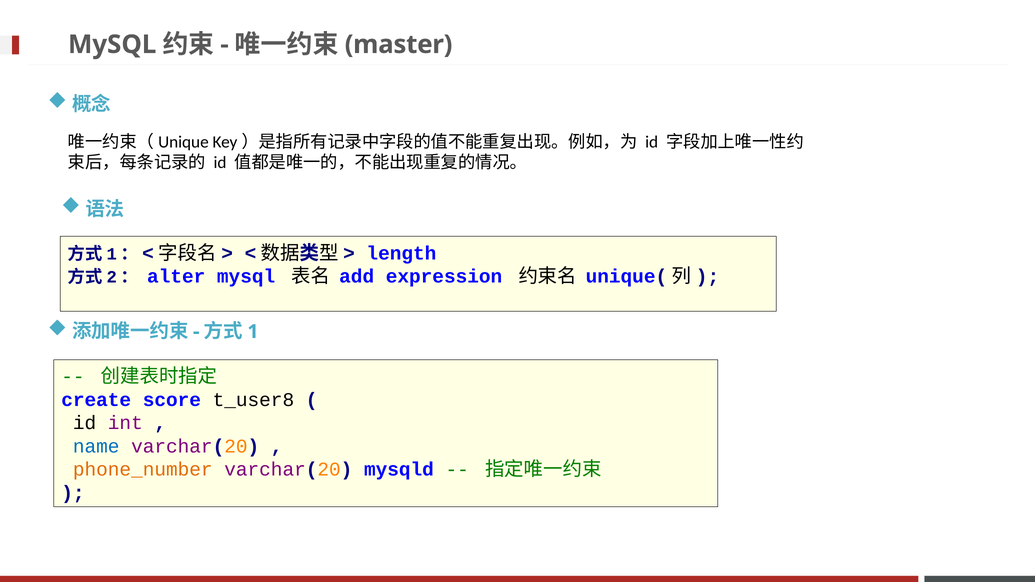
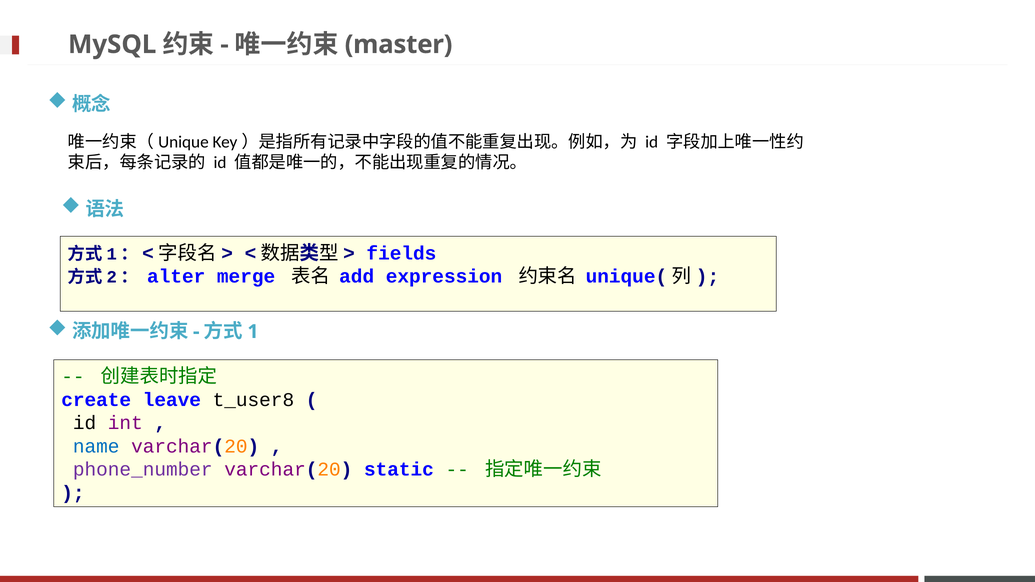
length: length -> fields (401, 253)
alter mysql: mysql -> merge (246, 277)
score: score -> leave (172, 400)
phone_number colour: orange -> purple (143, 470)
mysqld: mysqld -> static (399, 470)
